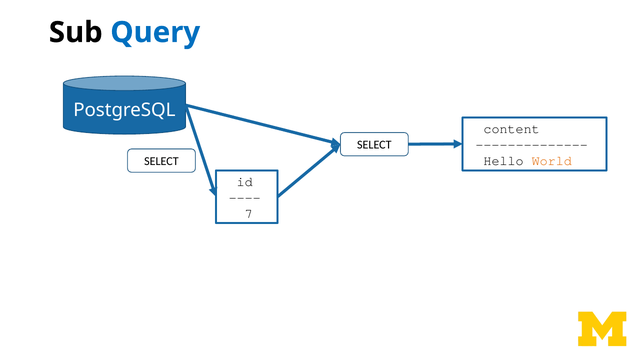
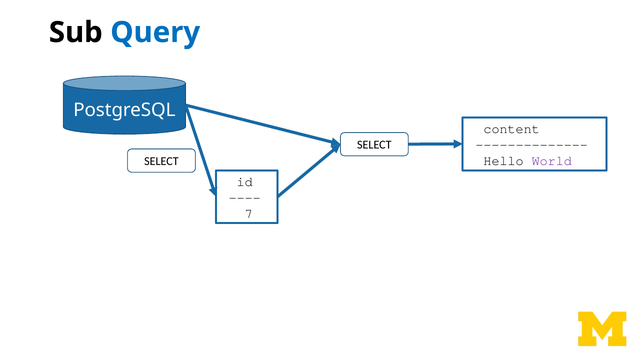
World colour: orange -> purple (552, 161)
